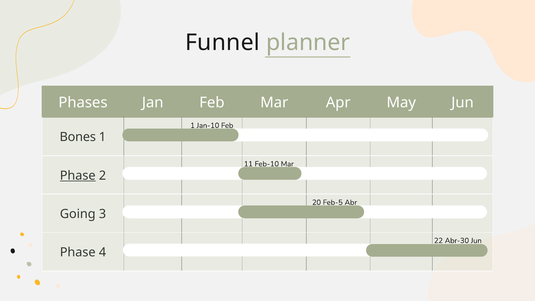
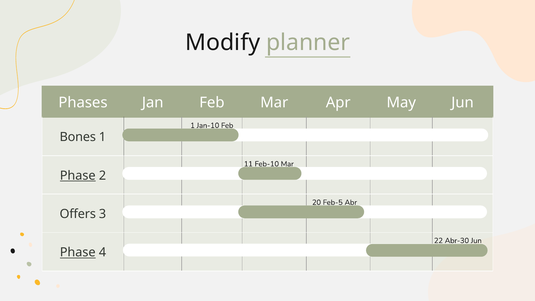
Funnel: Funnel -> Modify (223, 43)
Going: Going -> Offers (78, 214)
Phase underline: none -> present (78, 252)
